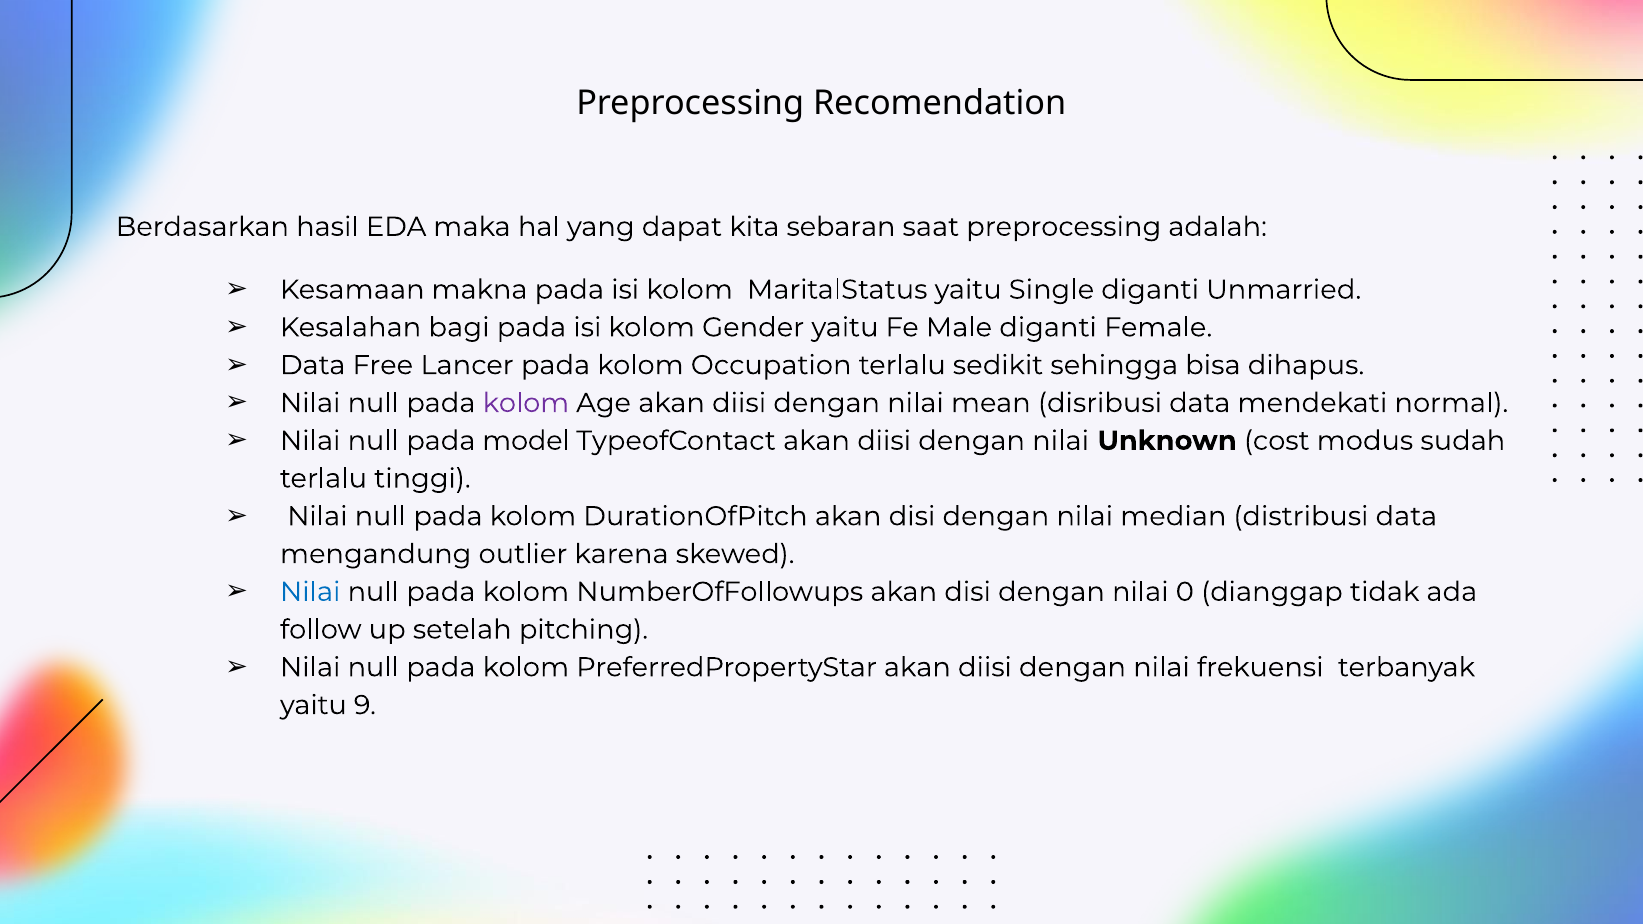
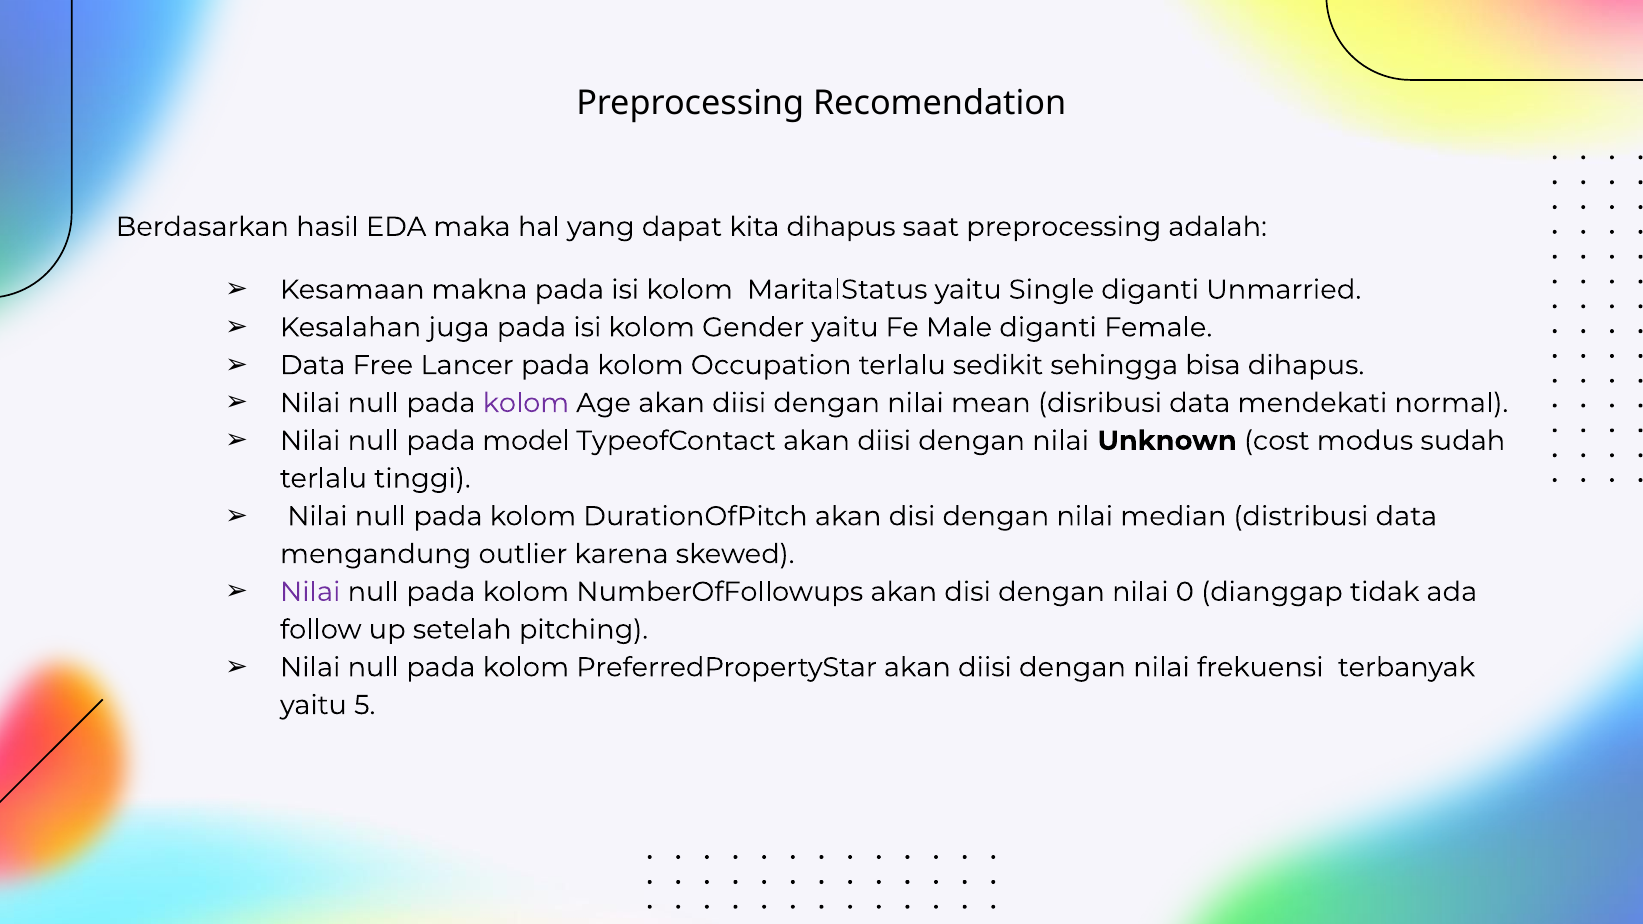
kita sebaran: sebaran -> dihapus (841, 227)
bagi: bagi -> juga (459, 328)
Nilai colour: blue -> purple (310, 592)
9: 9 -> 5 (365, 705)
